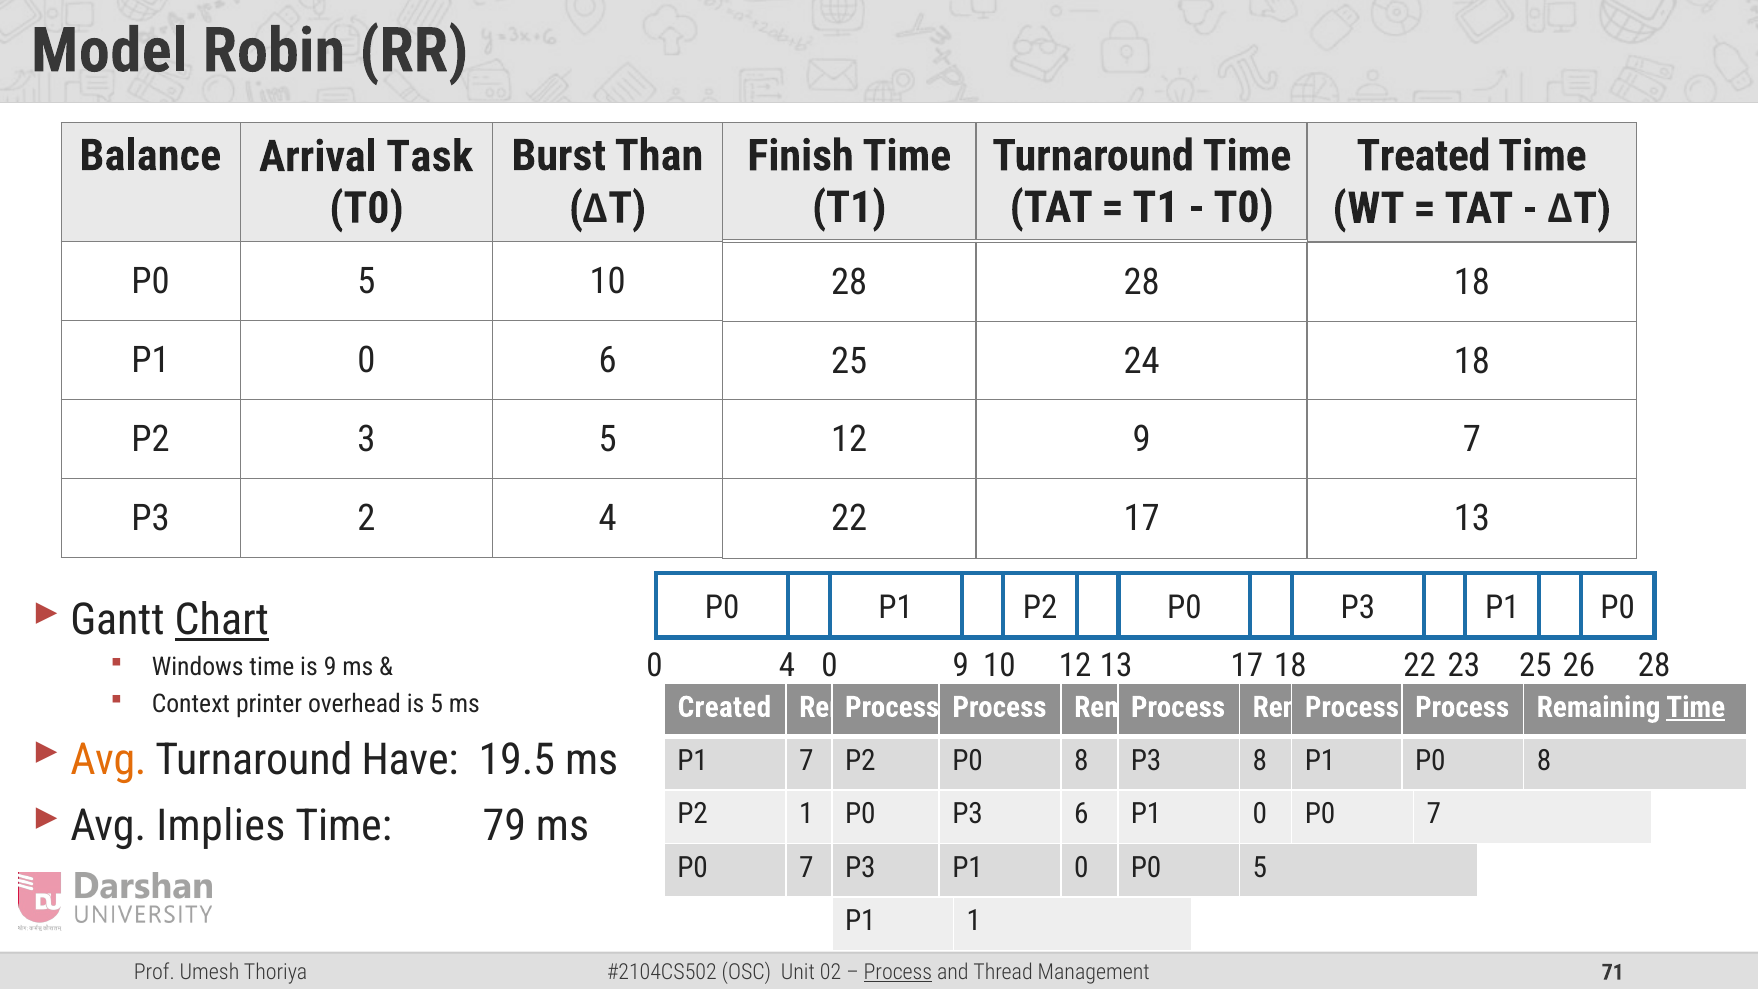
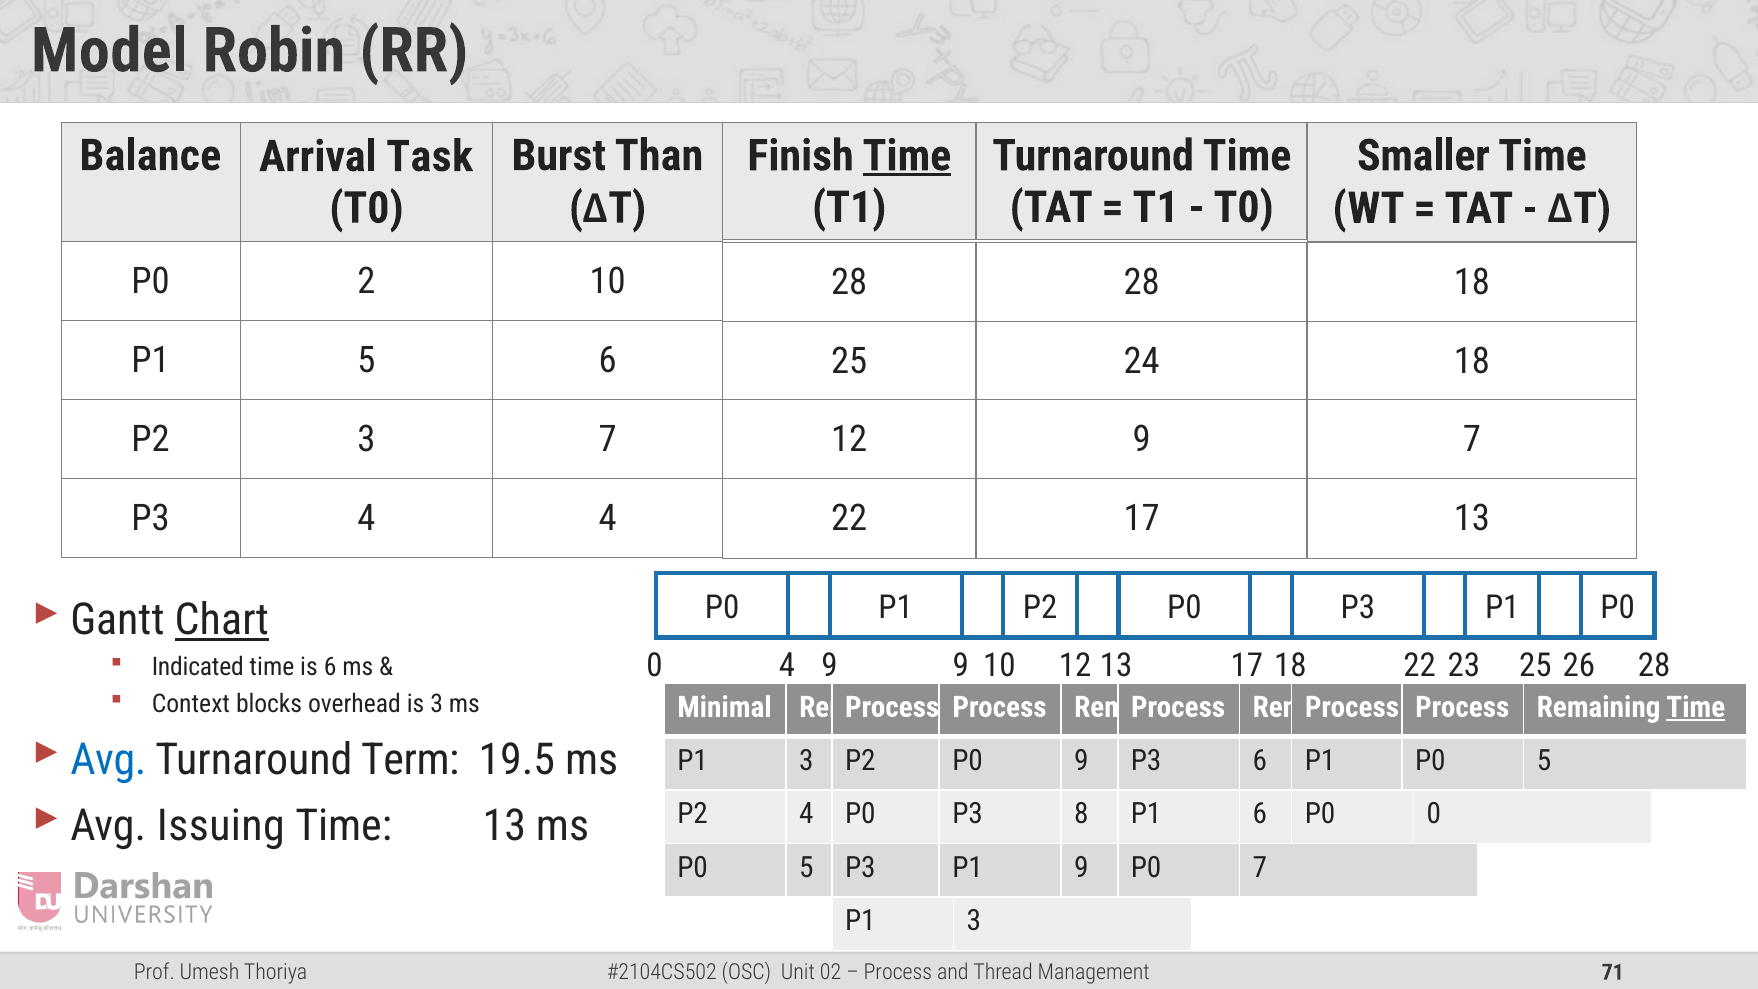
Time underline: none -> present (907, 156)
Treated: Treated -> Smaller (1423, 156)
5: 5 -> 2 (366, 281)
0: 0 -> 5 (366, 360)
3 5: 5 -> 7 (608, 439)
2: 2 -> 4 (366, 518)
4 0: 0 -> 9 (829, 666)
Windows: Windows -> Indicated (198, 667)
is 9: 9 -> 6 (330, 667)
printer: printer -> blocks (269, 704)
is 5: 5 -> 3 (437, 704)
Created: Created -> Minimal (725, 707)
Avg colour: orange -> blue (108, 760)
Have: Have -> Term (410, 760)
7: 7 -> 3 (806, 760)
8: 8 -> 9 (1081, 760)
P3 8: 8 -> 6 (1260, 760)
8: 8 -> 5 (1544, 760)
P2 1: 1 -> 4 (806, 814)
6: 6 -> 8 (1081, 814)
0: 0 -> 6 (1260, 814)
7: 7 -> 0 (1434, 814)
Implies: Implies -> Issuing (221, 825)
Time 79: 79 -> 13 (504, 825)
7: 7 -> 5 (806, 867)
0: 0 -> 9 (1081, 867)
5: 5 -> 7 (1260, 867)
1: 1 -> 3 (974, 921)
Process underline: present -> none (898, 972)
